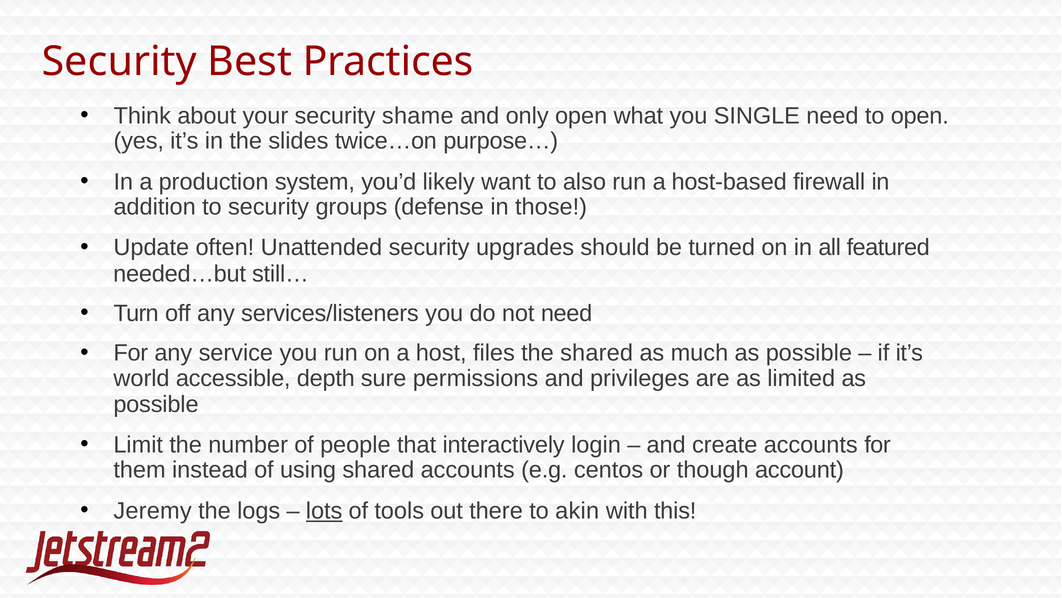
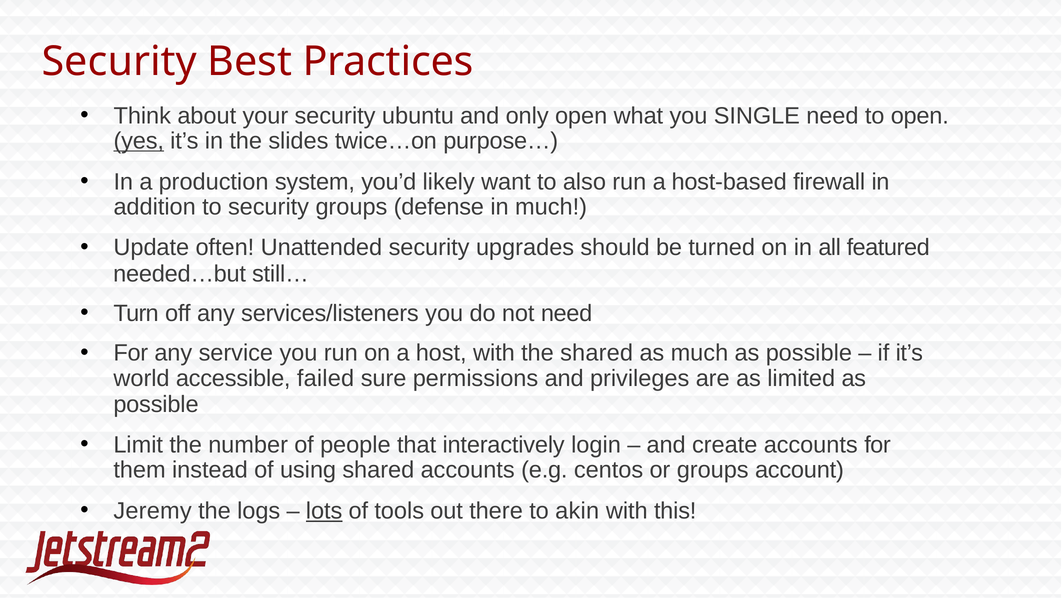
shame: shame -> ubuntu (418, 116)
yes underline: none -> present (139, 141)
in those: those -> much (551, 207)
host files: files -> with (494, 352)
depth: depth -> failed (326, 378)
or though: though -> groups (713, 469)
